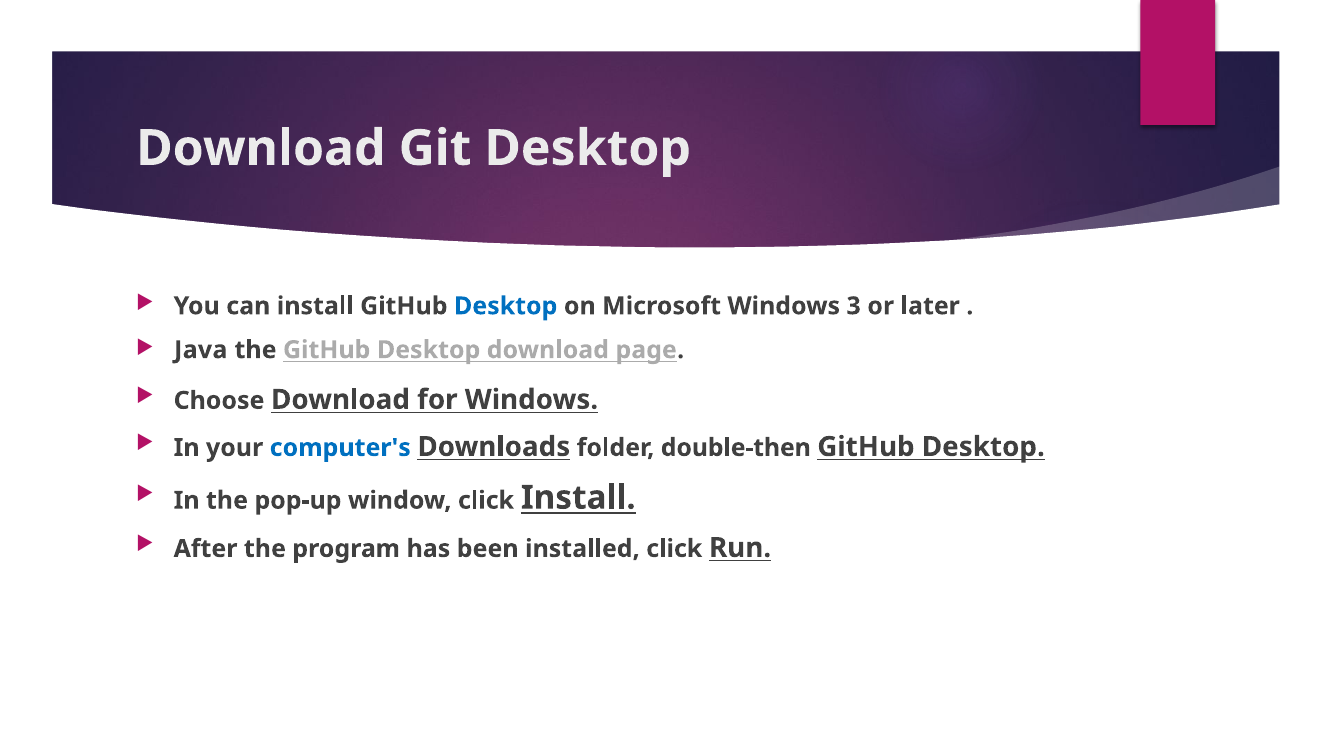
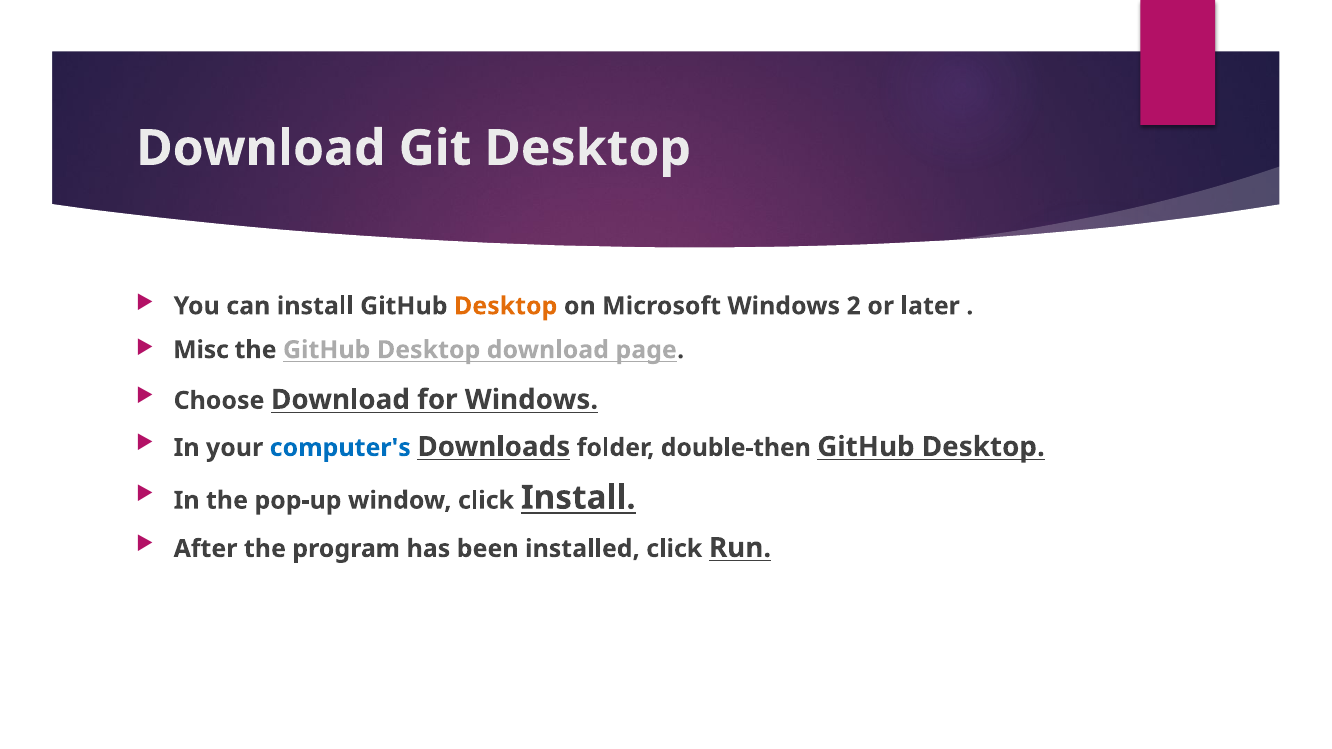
Desktop colour: blue -> orange (506, 306)
3: 3 -> 2 (854, 306)
Java: Java -> Misc (201, 350)
